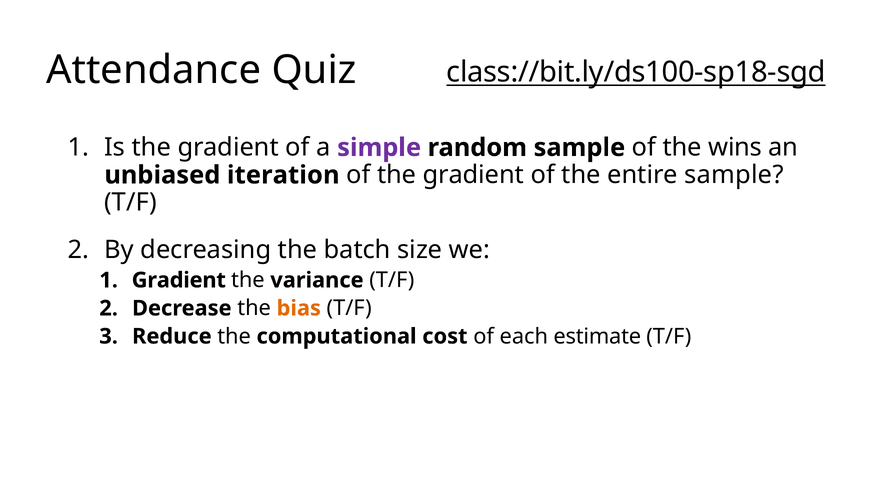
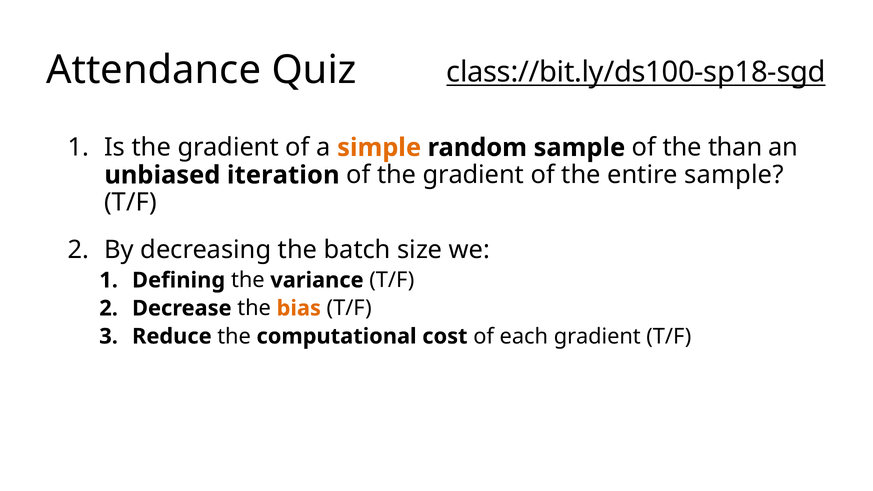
simple colour: purple -> orange (379, 148)
wins: wins -> than (735, 148)
Gradient: Gradient -> Defining (179, 280)
each estimate: estimate -> gradient (597, 336)
